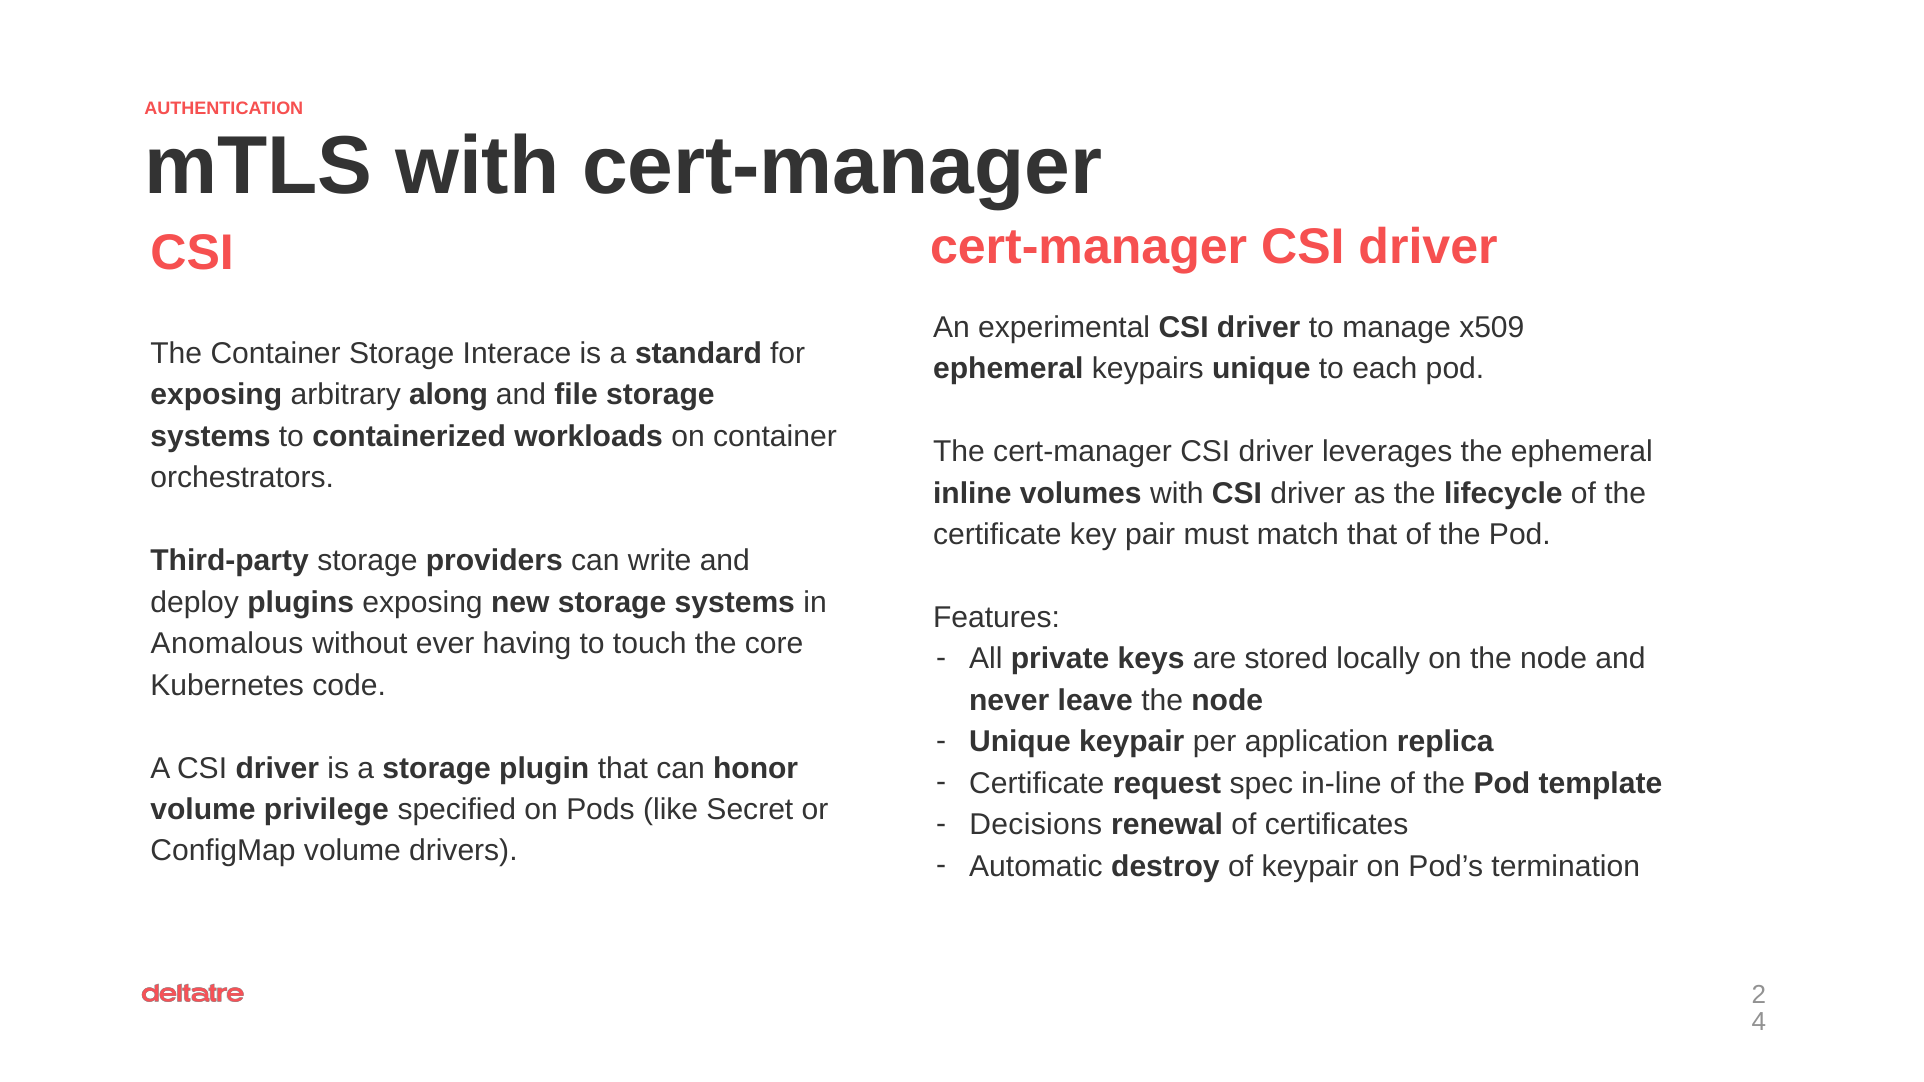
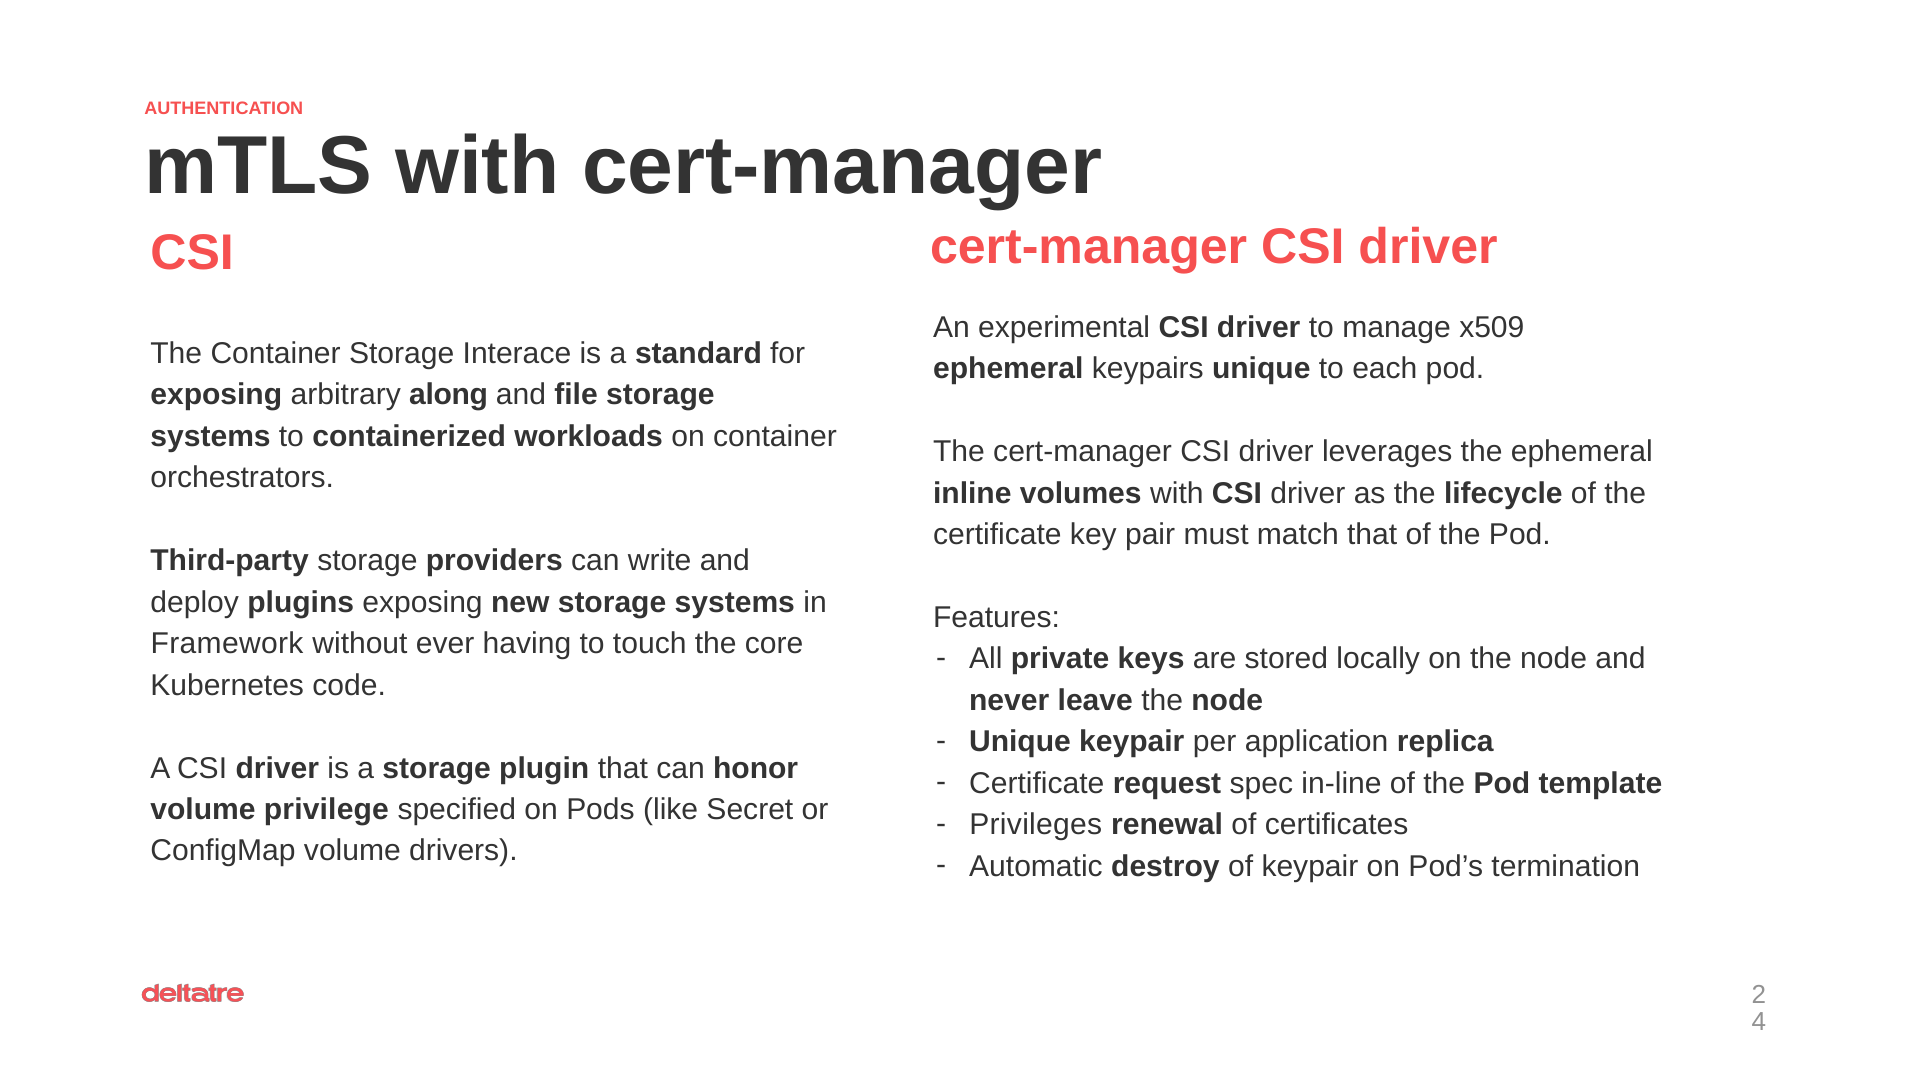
Anomalous: Anomalous -> Framework (227, 644)
Decisions: Decisions -> Privileges (1036, 825)
